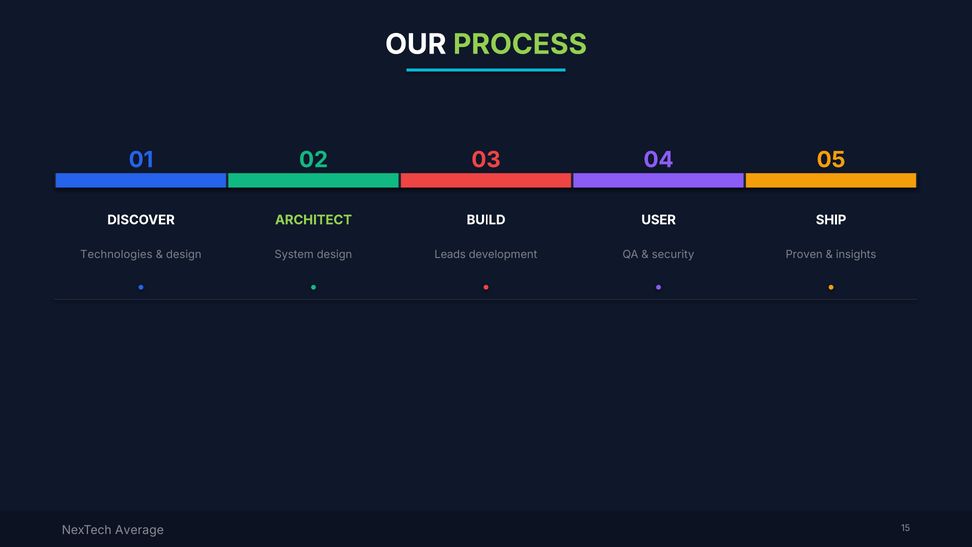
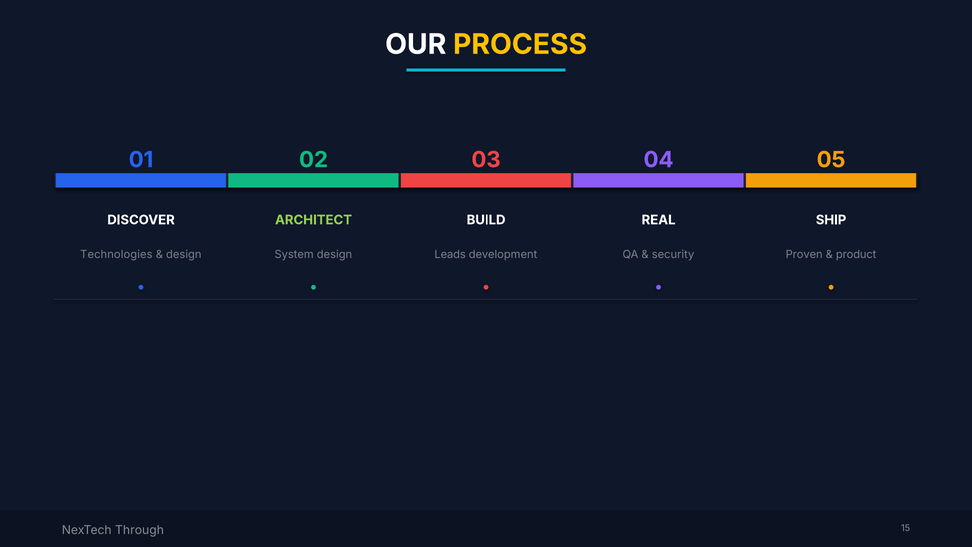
PROCESS colour: light green -> yellow (520, 44)
USER: USER -> REAL (659, 220)
insights: insights -> product (856, 254)
Average: Average -> Through (140, 530)
